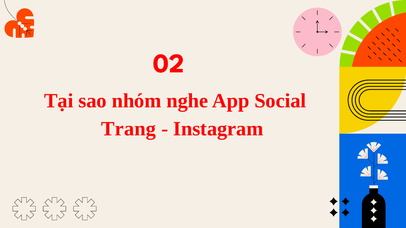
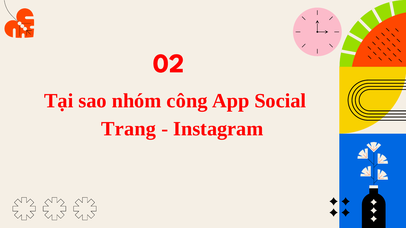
nghe: nghe -> công (187, 101)
